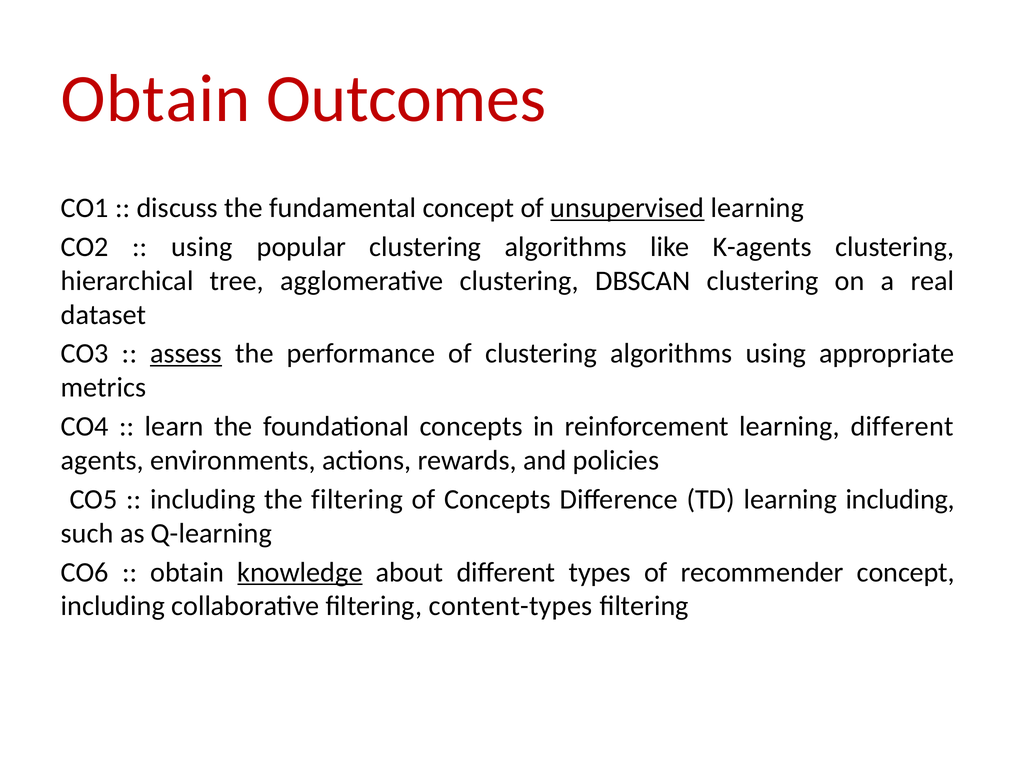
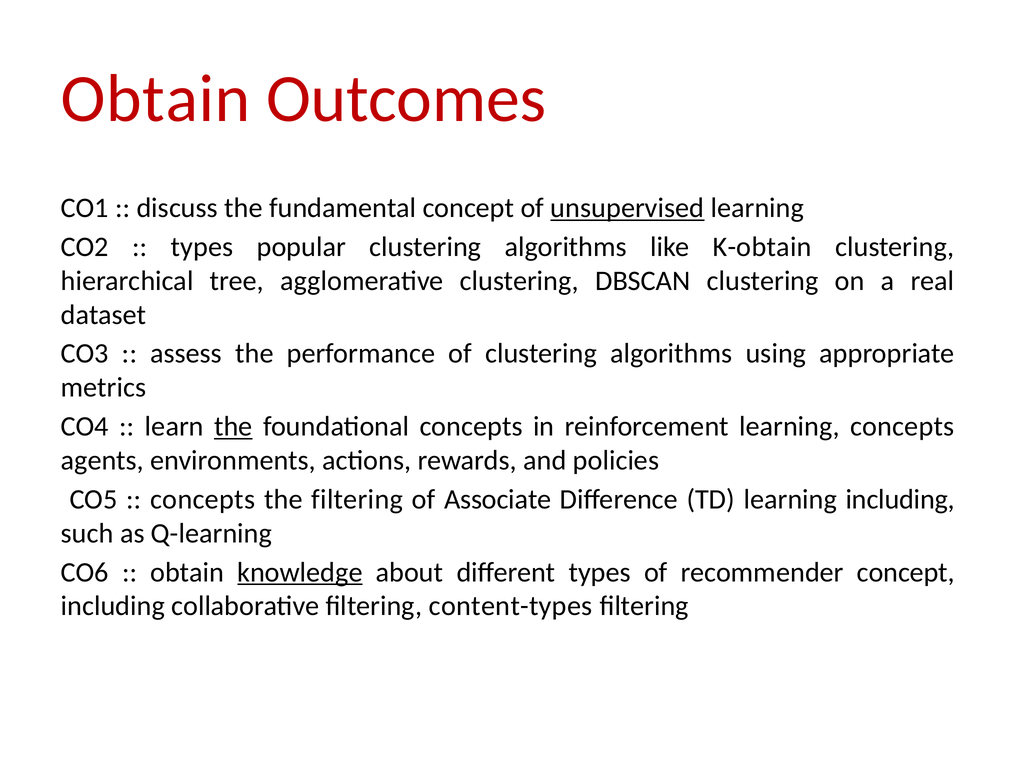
using: using -> types (202, 247)
K-agents: K-agents -> K-obtain (762, 247)
assess underline: present -> none (186, 354)
the underline: none -> present (233, 427)
learning different: different -> concepts (902, 427)
including: including -> concepts (203, 499)
of Concepts: Concepts -> Associate (498, 499)
